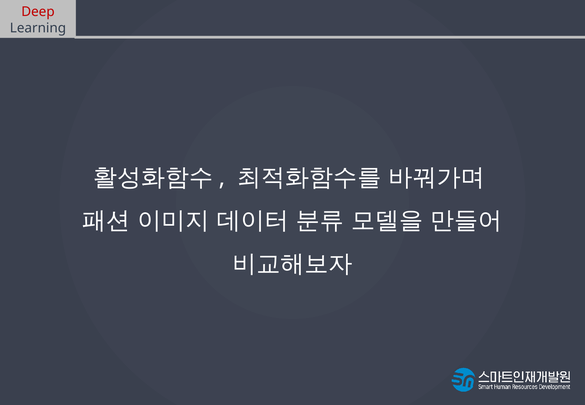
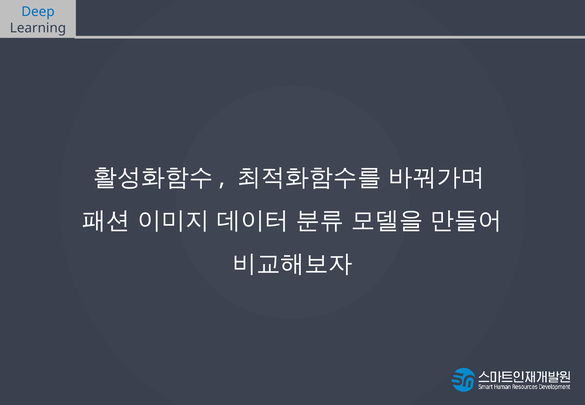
Deep colour: red -> blue (38, 12)
